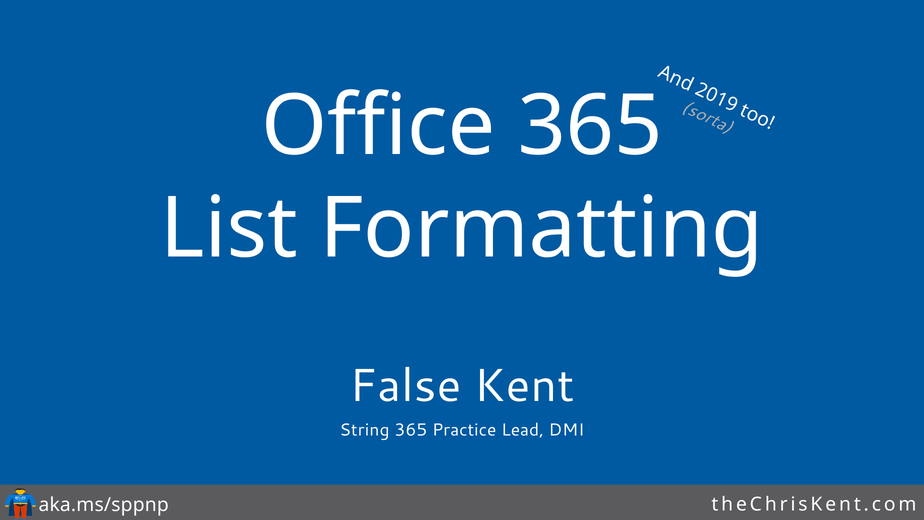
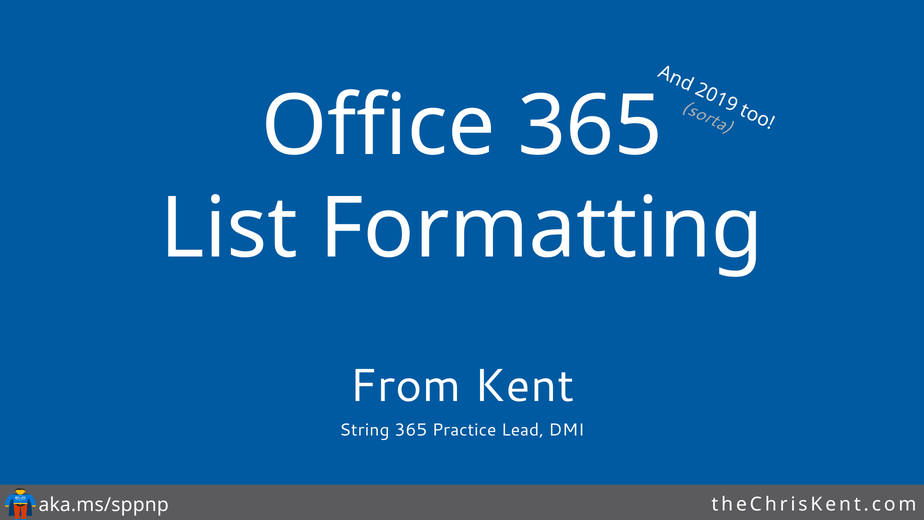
False: False -> From (405, 386)
